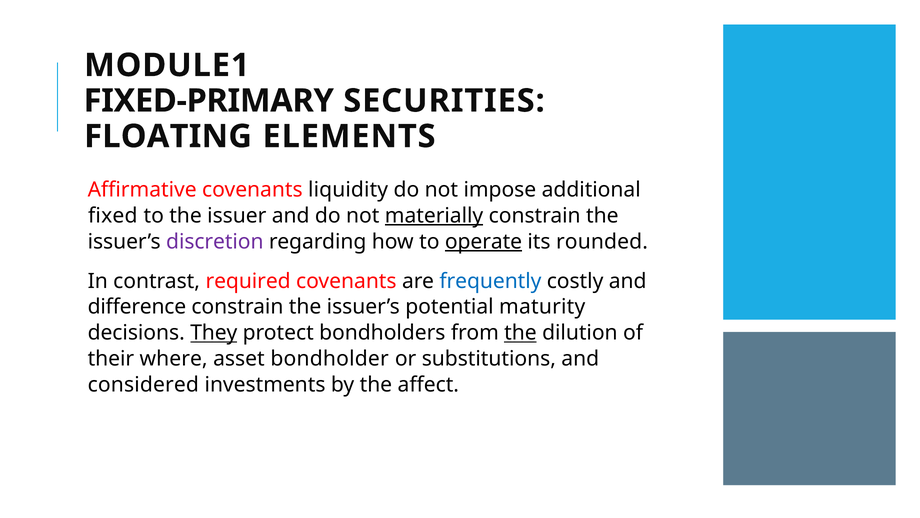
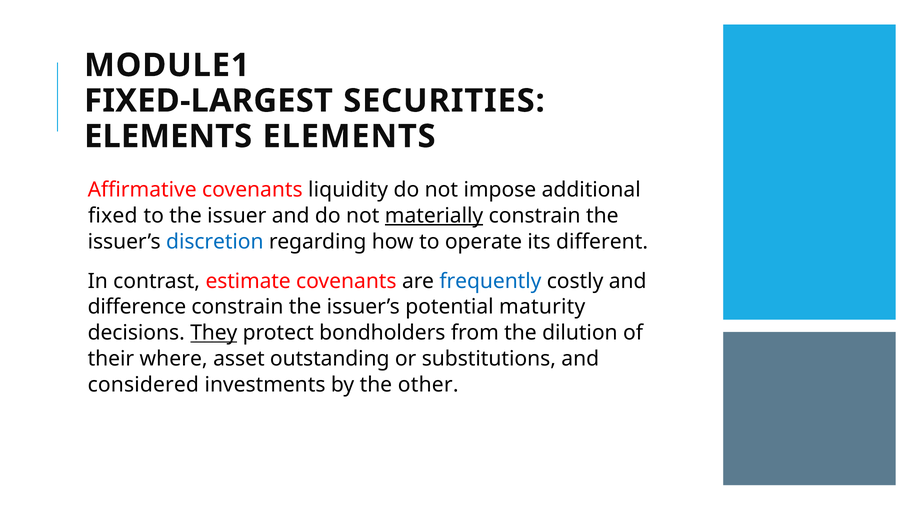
FIXED-PRIMARY: FIXED-PRIMARY -> FIXED-LARGEST (208, 101)
FLOATING: FLOATING -> ELEMENTS (168, 136)
discretion colour: purple -> blue (215, 241)
operate underline: present -> none (483, 241)
rounded: rounded -> different (602, 241)
required: required -> estimate (248, 281)
the underline: present -> none (520, 333)
bondholder: bondholder -> outstanding (330, 358)
affect: affect -> other (428, 384)
